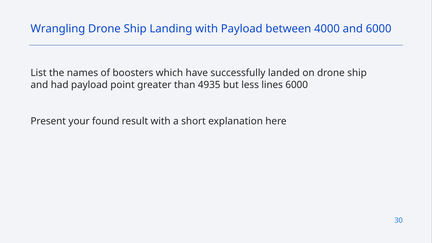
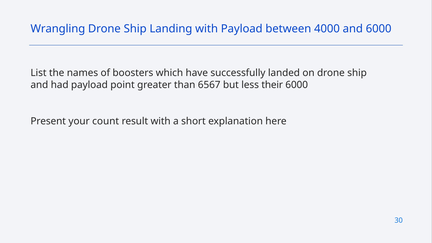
4935: 4935 -> 6567 (209, 85)
lines: lines -> their (272, 85)
found: found -> count (106, 121)
